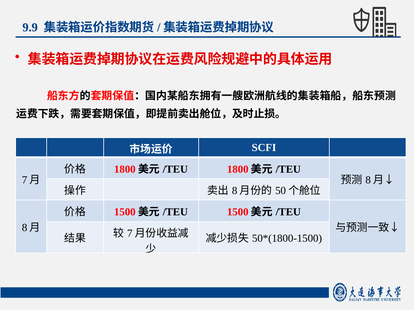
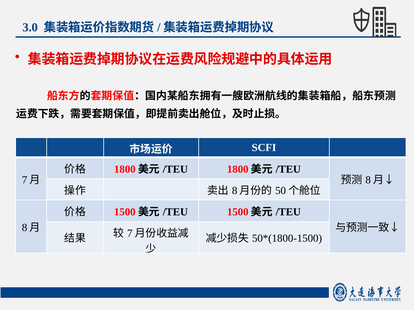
9.9: 9.9 -> 3.0 (30, 27)
